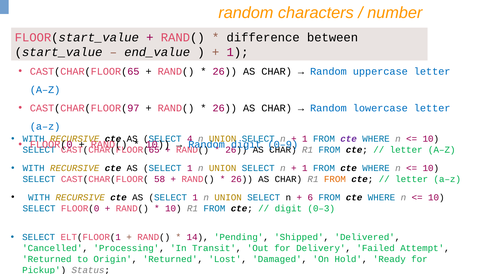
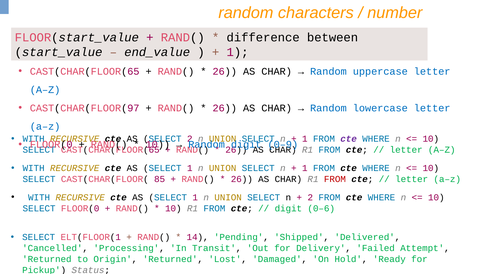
4: 4 -> 2 (190, 139)
58: 58 -> 85 (160, 179)
FROM colour: orange -> red (335, 179)
6: 6 -> 2 (310, 197)
0–3: 0–3 -> 0–6 (321, 208)
